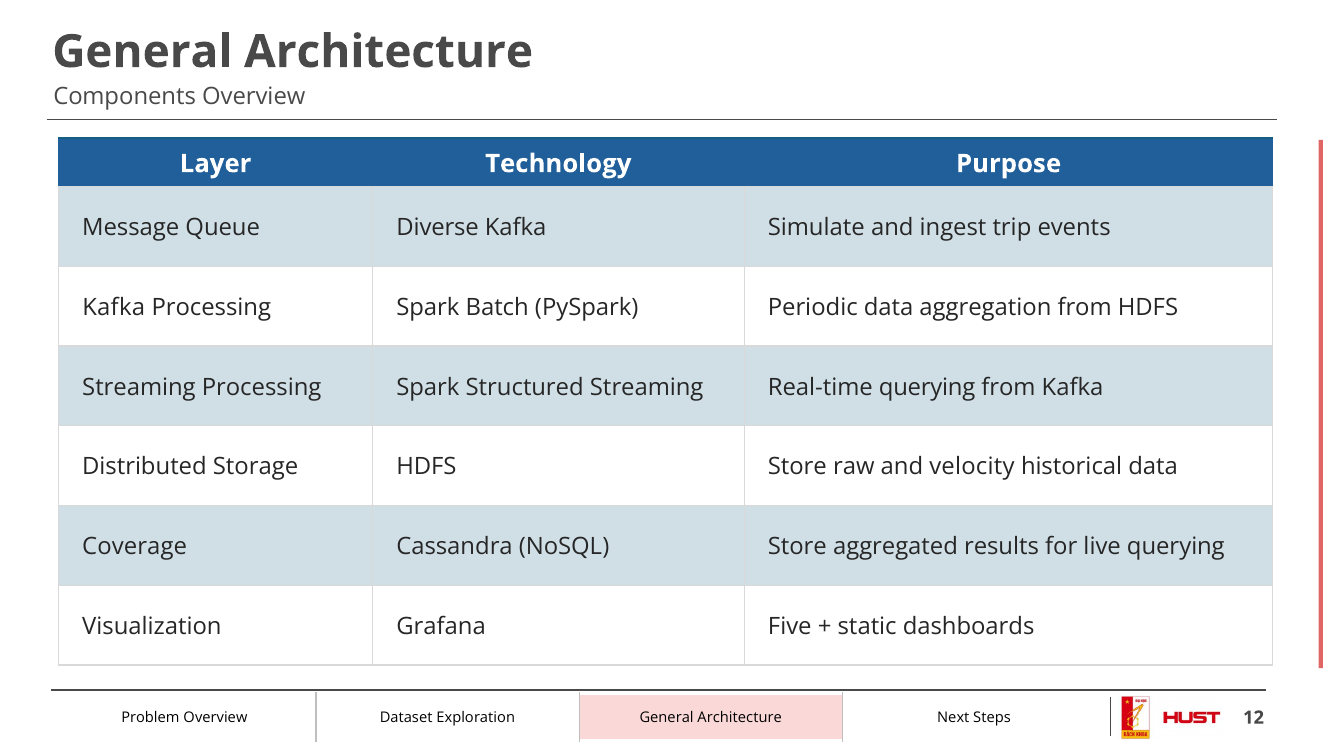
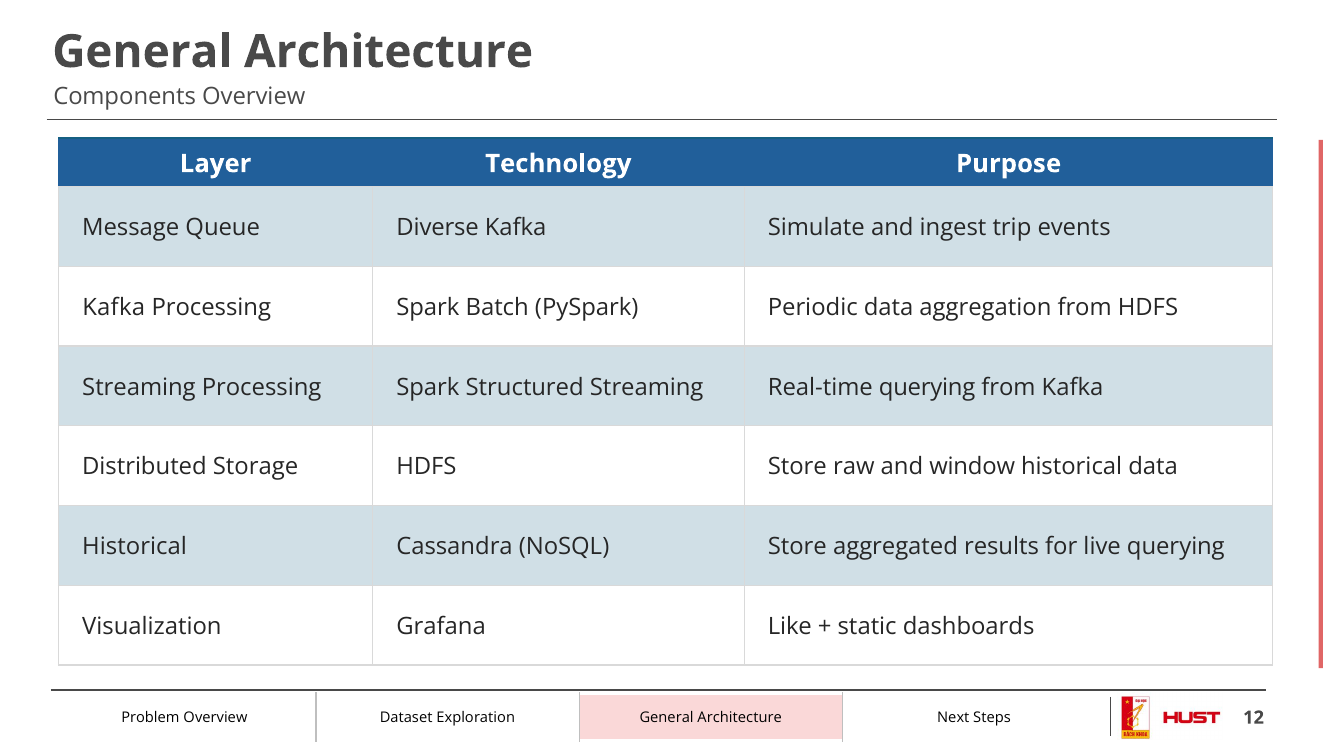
velocity: velocity -> window (972, 467)
Coverage: Coverage -> Historical (135, 547)
Five: Five -> Like (790, 627)
